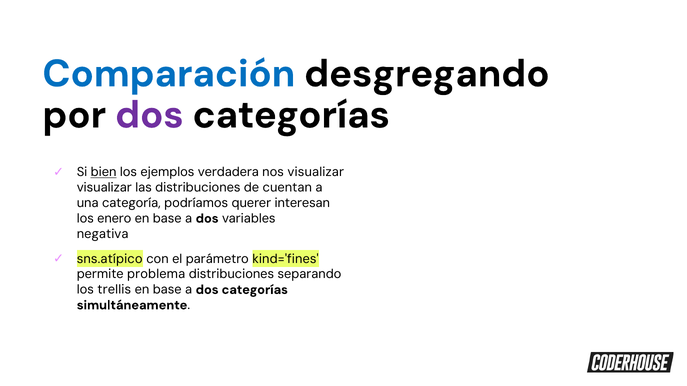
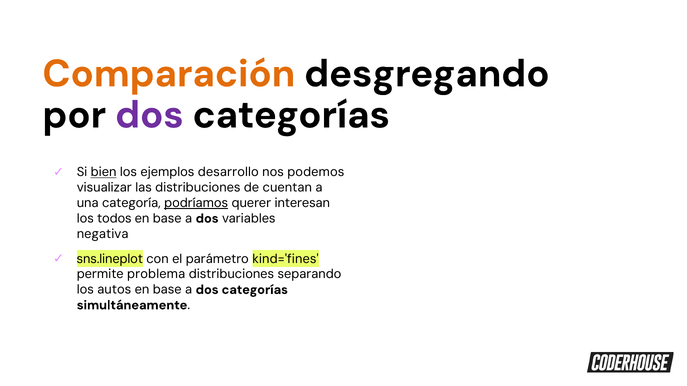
Comparación colour: blue -> orange (169, 74)
verdadera: verdadera -> desarrollo (228, 172)
nos visualizar: visualizar -> podemos (316, 172)
podríamos underline: none -> present (196, 203)
enero: enero -> todos (114, 219)
sns.atípico: sns.atípico -> sns.lineplot (110, 259)
trellis: trellis -> autos (114, 290)
